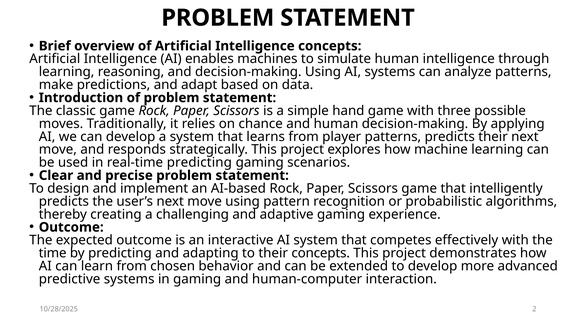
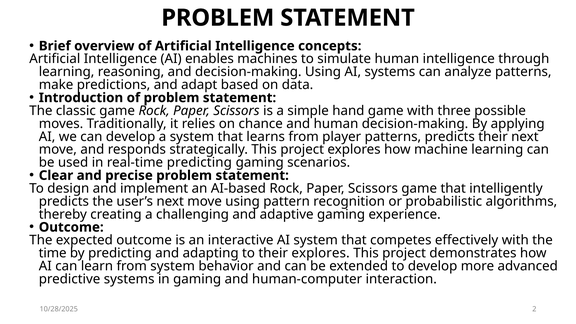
their concepts: concepts -> explores (321, 253)
from chosen: chosen -> system (173, 266)
